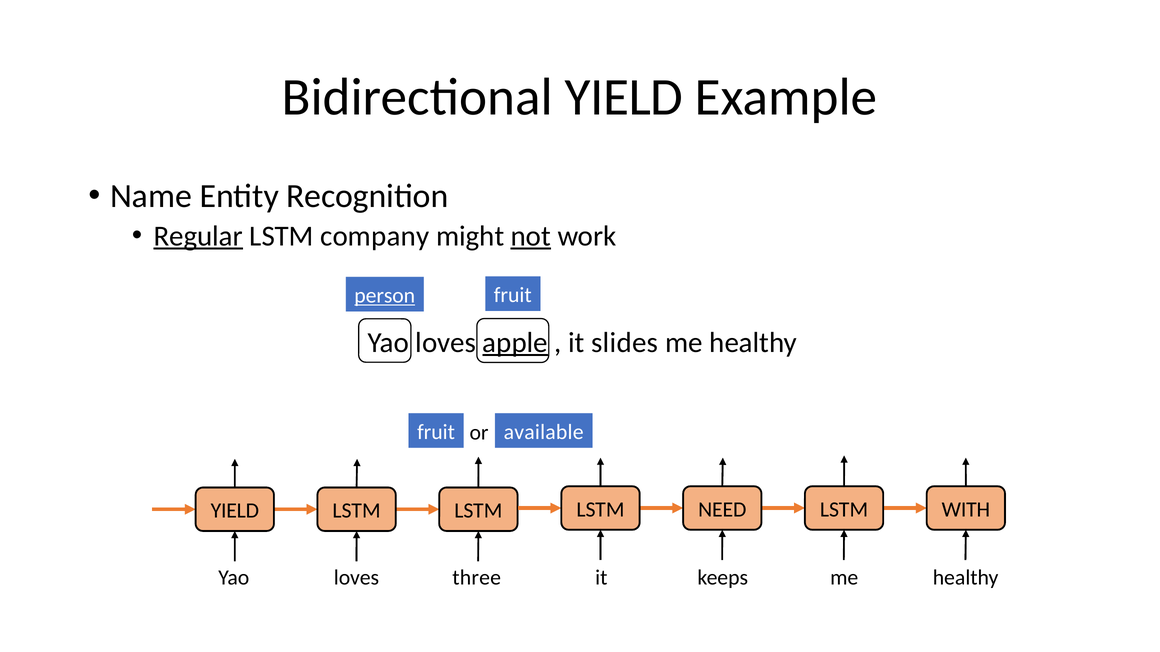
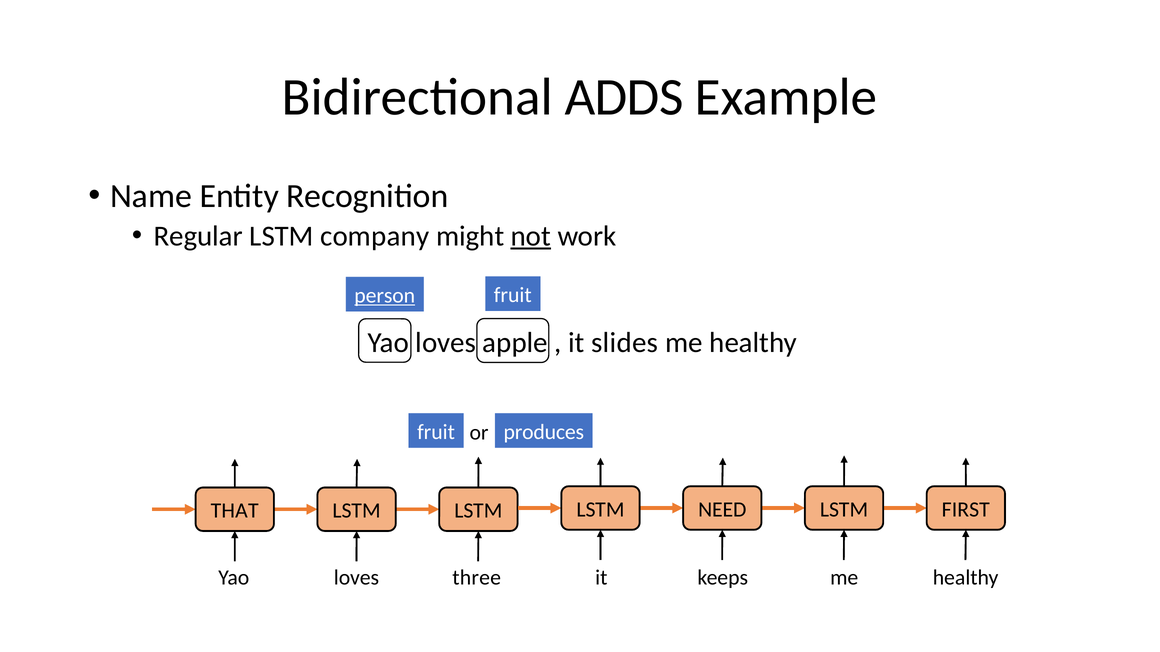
Bidirectional YIELD: YIELD -> ADDS (624, 97)
Regular underline: present -> none (198, 236)
apple underline: present -> none (515, 343)
available: available -> produces (544, 432)
YIELD: YIELD -> THAT (235, 511)
WITH: WITH -> FIRST (966, 510)
